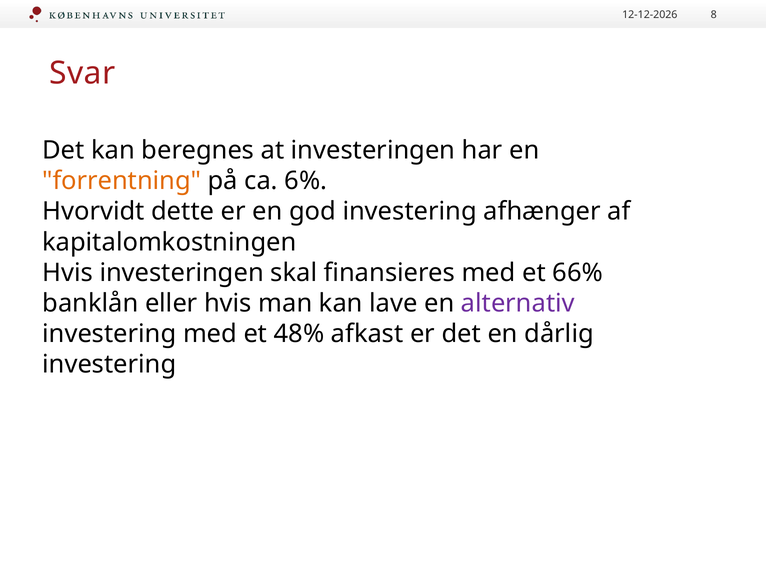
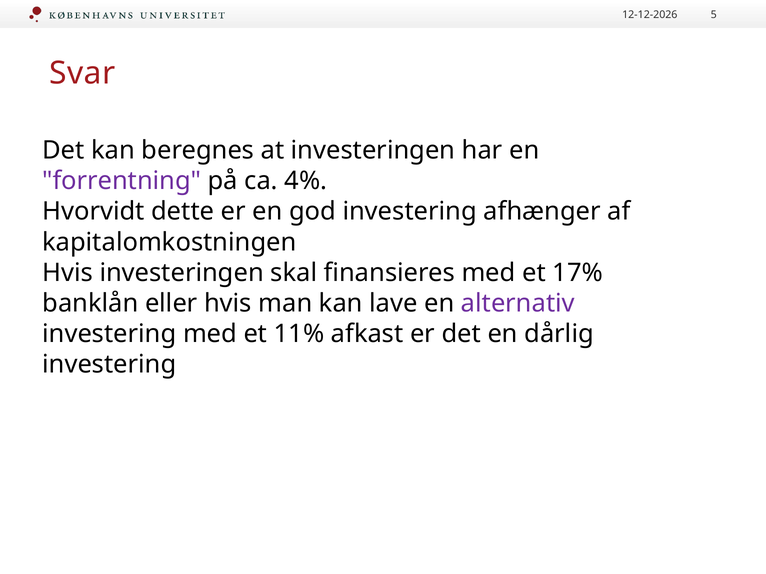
8: 8 -> 5 (714, 15)
forrentning colour: orange -> purple (122, 181)
6%: 6% -> 4% (306, 181)
66%: 66% -> 17% (578, 273)
48%: 48% -> 11% (299, 334)
